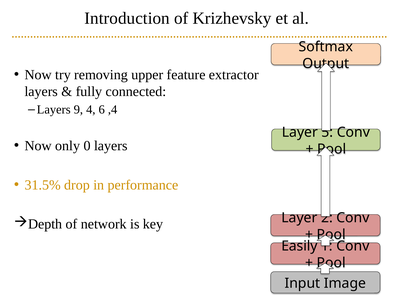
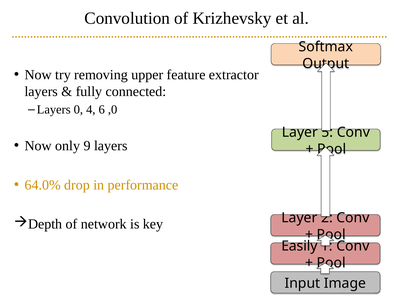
Introduction: Introduction -> Convolution (127, 18)
9: 9 -> 0 (78, 110)
,4: ,4 -> ,0 (113, 110)
0: 0 -> 9 (87, 146)
31.5%: 31.5% -> 64.0% (43, 185)
